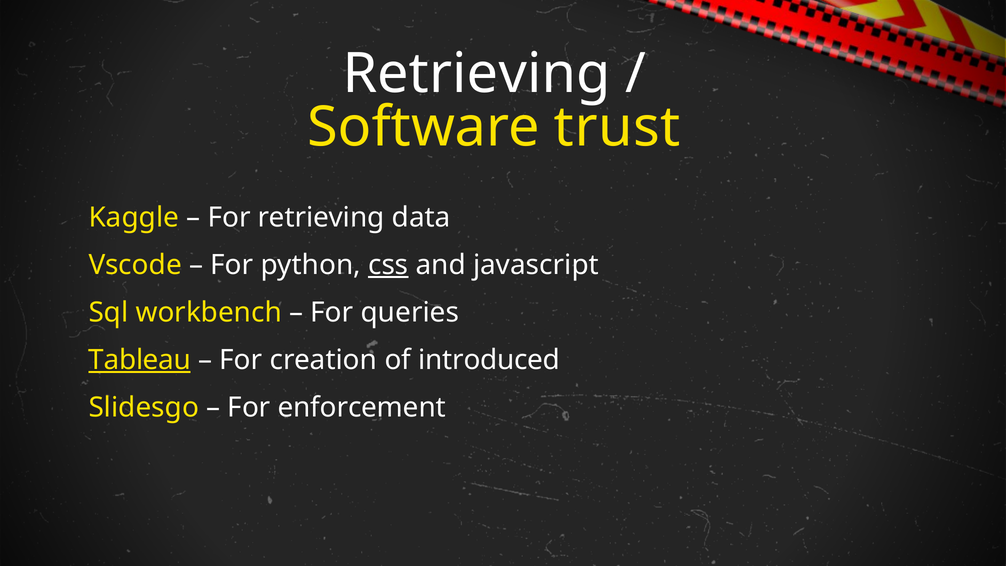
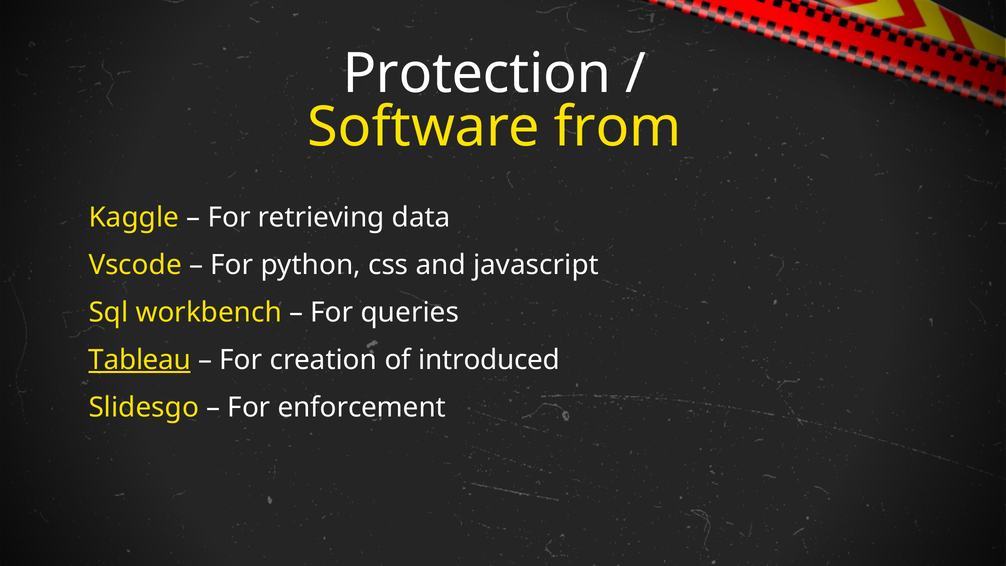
Retrieving: Retrieving -> Protection (477, 74)
trust: trust -> from (618, 127)
css underline: present -> none (388, 265)
